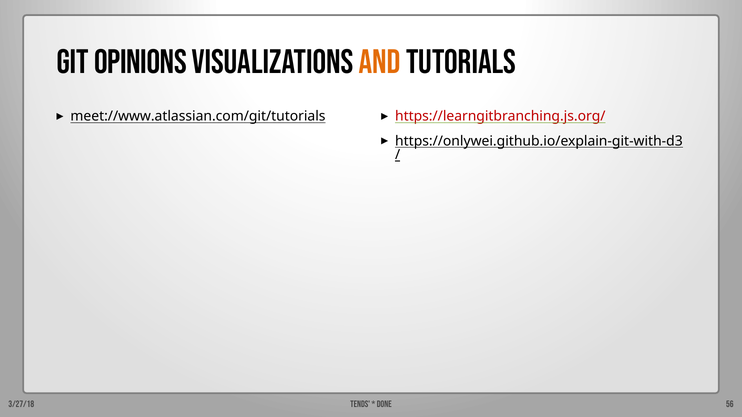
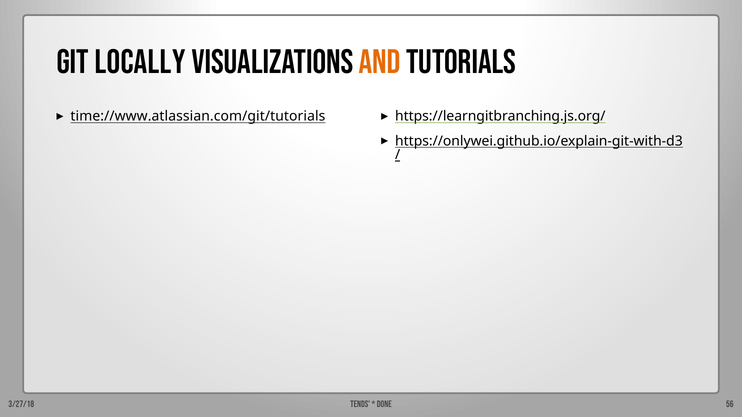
opinions: opinions -> locally (140, 62)
meet://www.atlassian.com/git/tutorials: meet://www.atlassian.com/git/tutorials -> time://www.atlassian.com/git/tutorials (198, 116)
https://learngitbranching.js.org/ colour: red -> black (500, 116)
